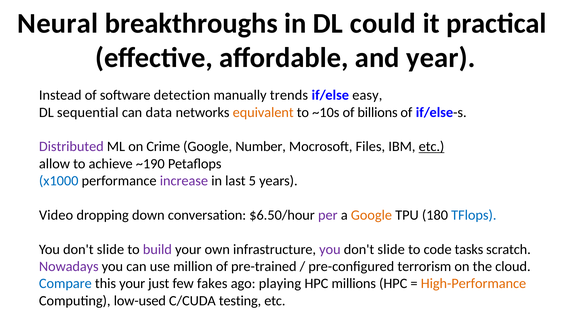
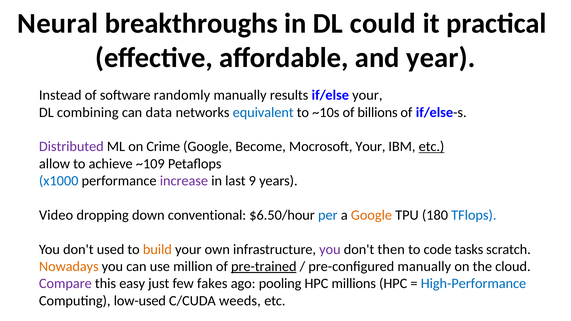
detection: detection -> randomly (182, 95)
trends: trends -> results (289, 95)
if/else easy: easy -> your (367, 95)
sequential: sequential -> combining (88, 112)
equivalent colour: orange -> blue (263, 112)
Number: Number -> Become (261, 147)
Mocrosoft Files: Files -> Your (370, 147)
~190: ~190 -> ~109 (150, 164)
5: 5 -> 9 (252, 181)
conversation: conversation -> conventional (207, 215)
per colour: purple -> blue (328, 215)
slide: slide -> used (111, 249)
build colour: purple -> orange (157, 249)
slide: slide -> then (391, 249)
Nowadays colour: purple -> orange (69, 267)
pre-trained underline: none -> present (264, 267)
pre-configured terrorism: terrorism -> manually (424, 267)
Compare colour: blue -> purple (65, 284)
this your: your -> easy (132, 284)
playing: playing -> pooling (280, 284)
High-Performance colour: orange -> blue (473, 284)
testing: testing -> weeds (240, 301)
